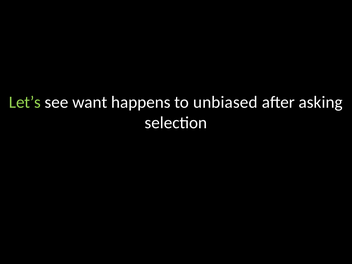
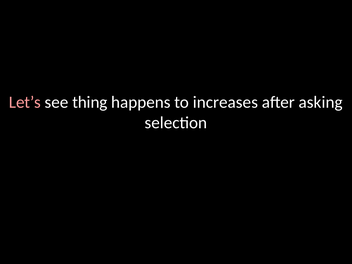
Let’s colour: light green -> pink (25, 102)
want: want -> thing (90, 102)
unbiased: unbiased -> increases (225, 102)
